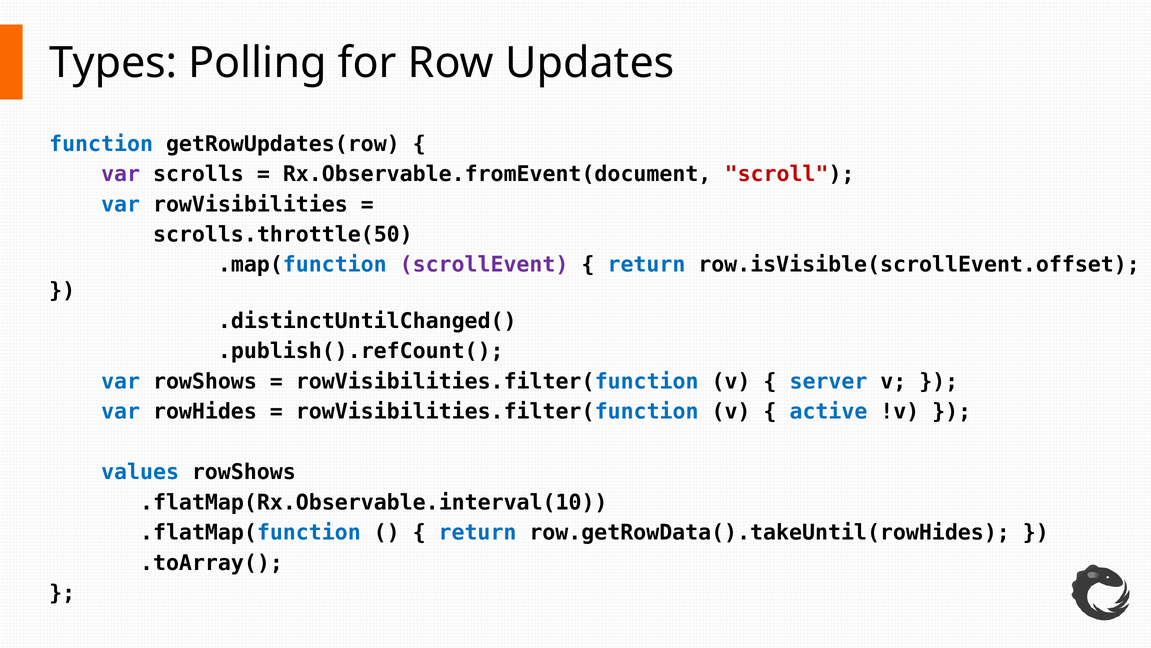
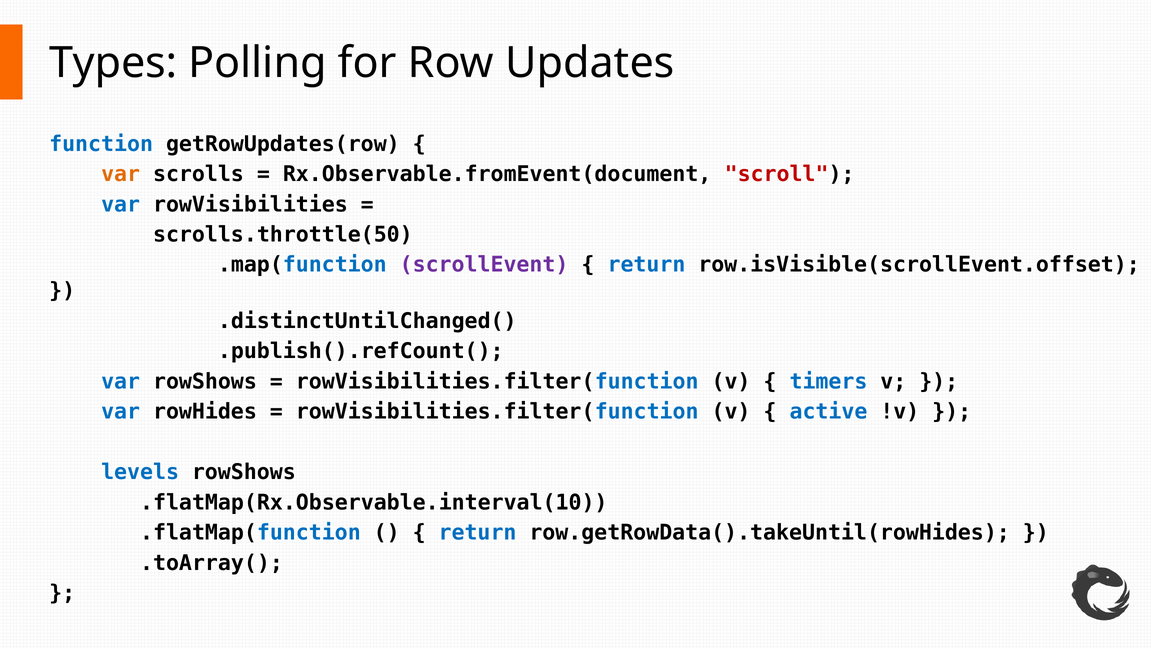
var colour: purple -> orange (121, 174)
server: server -> timers (828, 381)
values: values -> levels (140, 472)
